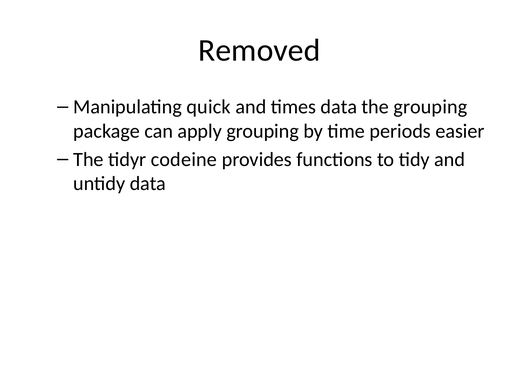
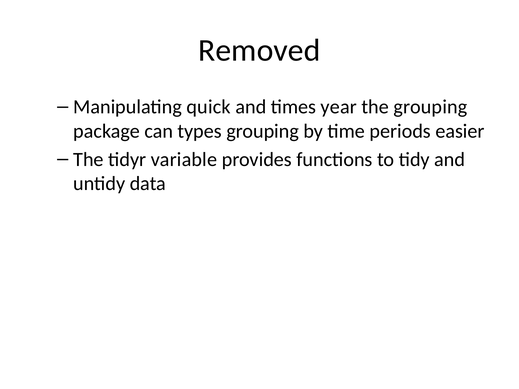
times data: data -> year (339, 107)
apply: apply -> types (200, 131)
codeine: codeine -> variable (184, 159)
